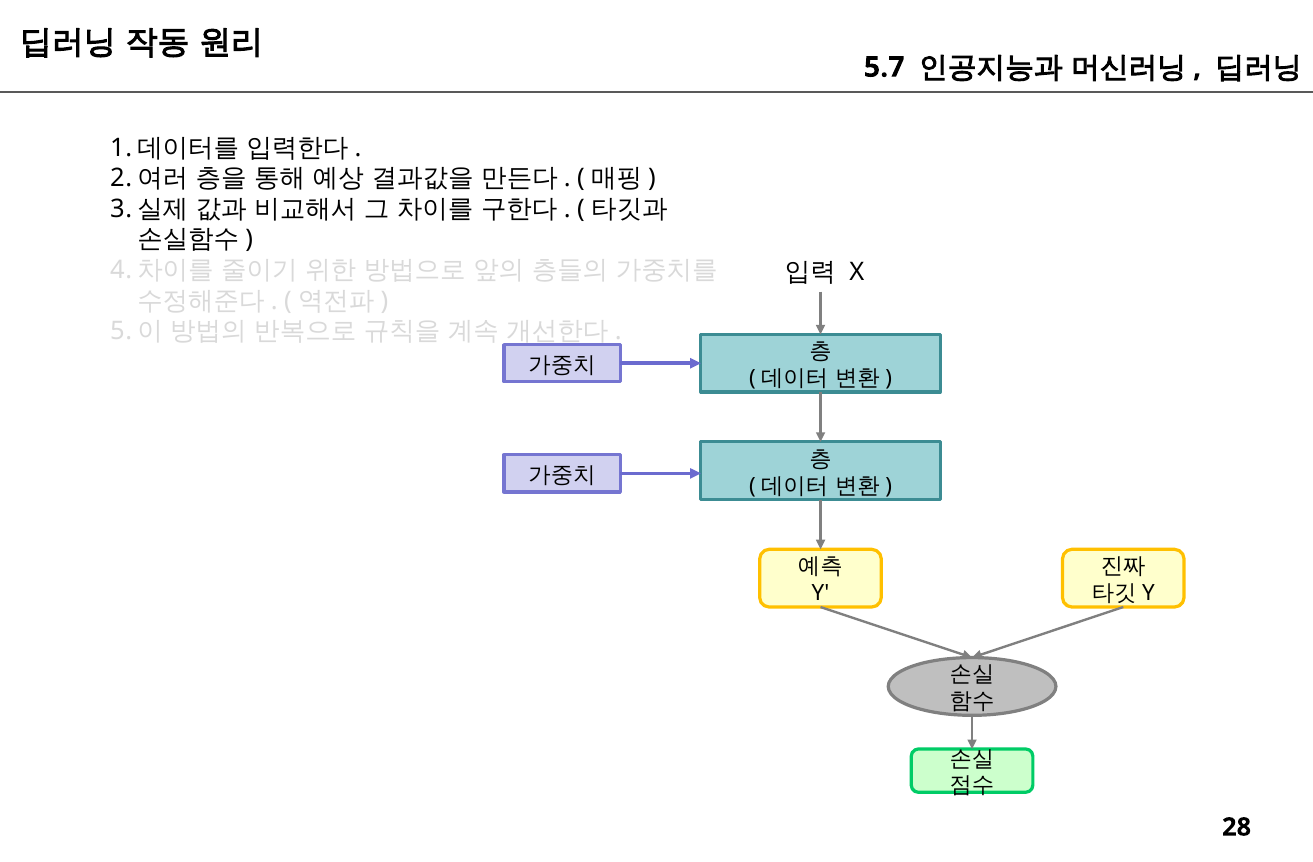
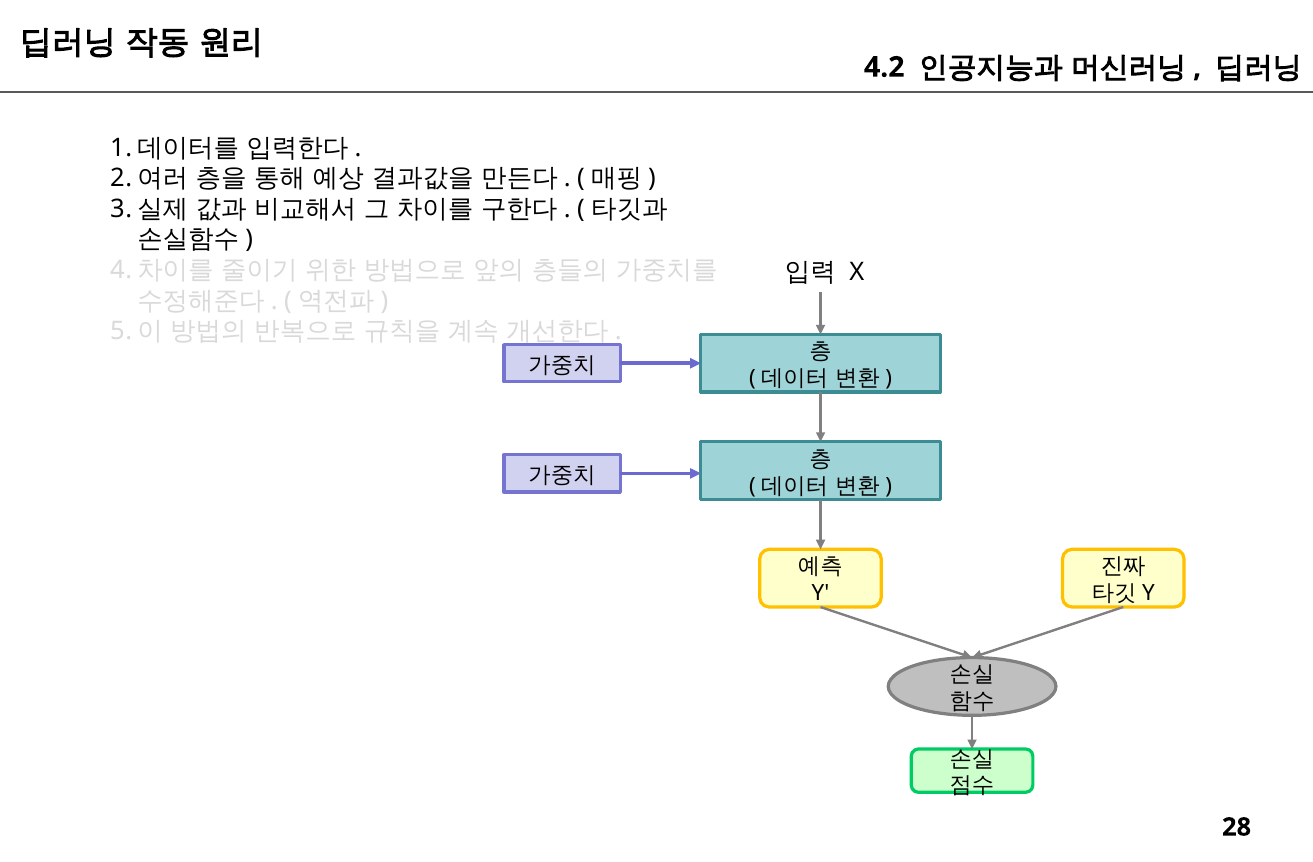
5.7: 5.7 -> 4.2 (884, 67)
